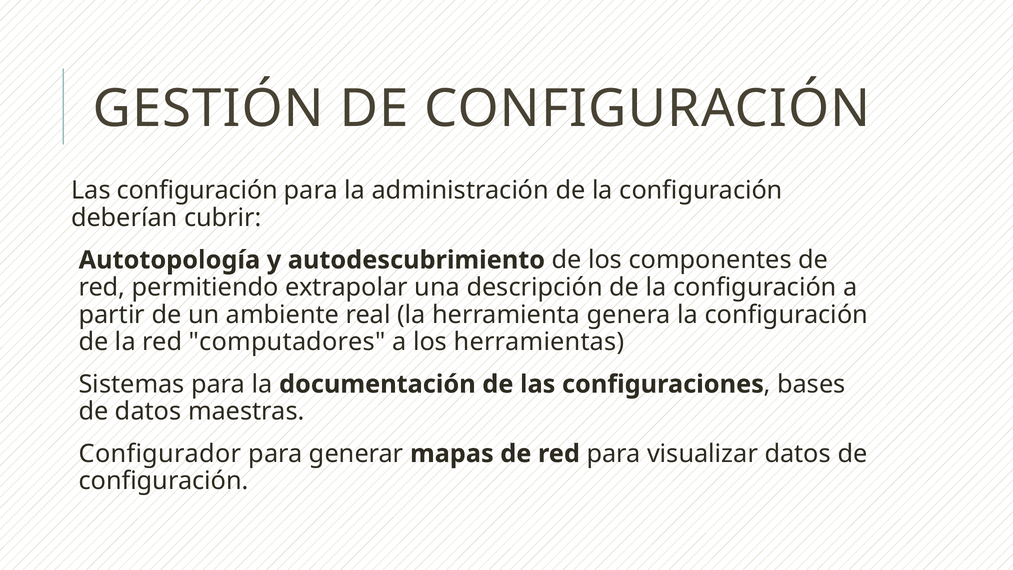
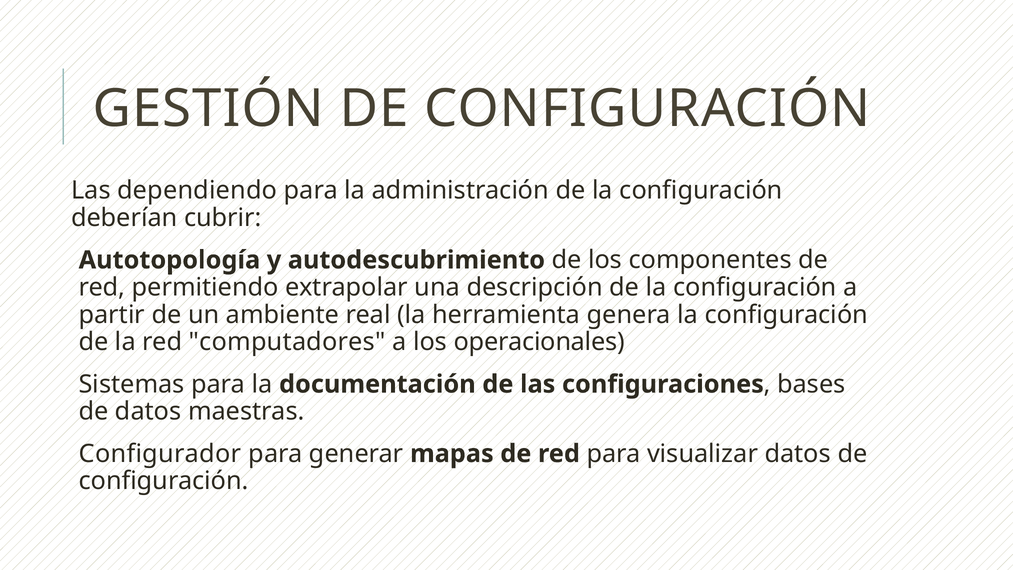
Las configuración: configuración -> dependiendo (197, 191)
herramientas: herramientas -> operacionales (539, 342)
